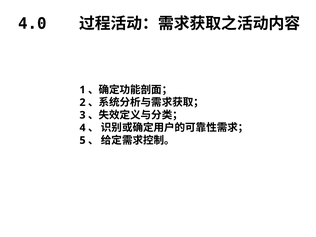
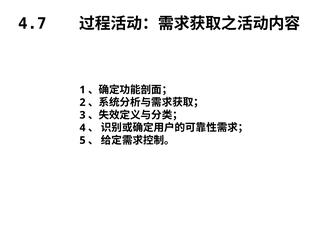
4.0: 4.0 -> 4.7 (32, 24)
